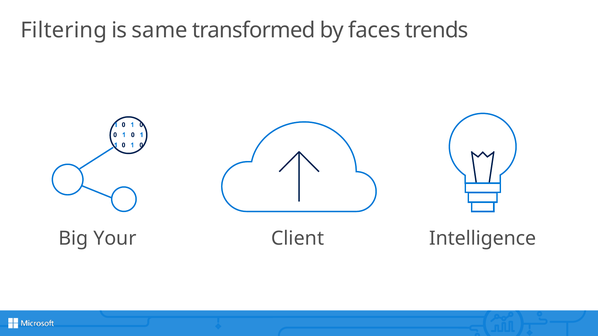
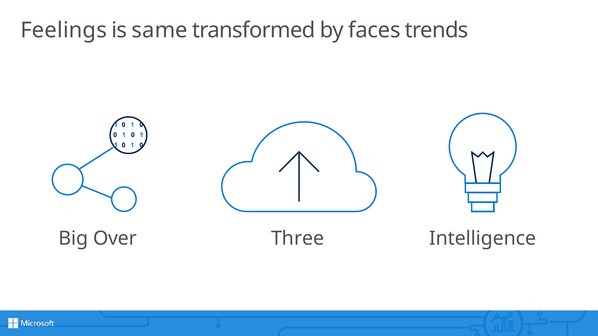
Filtering: Filtering -> Feelings (64, 30)
Your: Your -> Over (115, 239)
Client: Client -> Three (298, 239)
